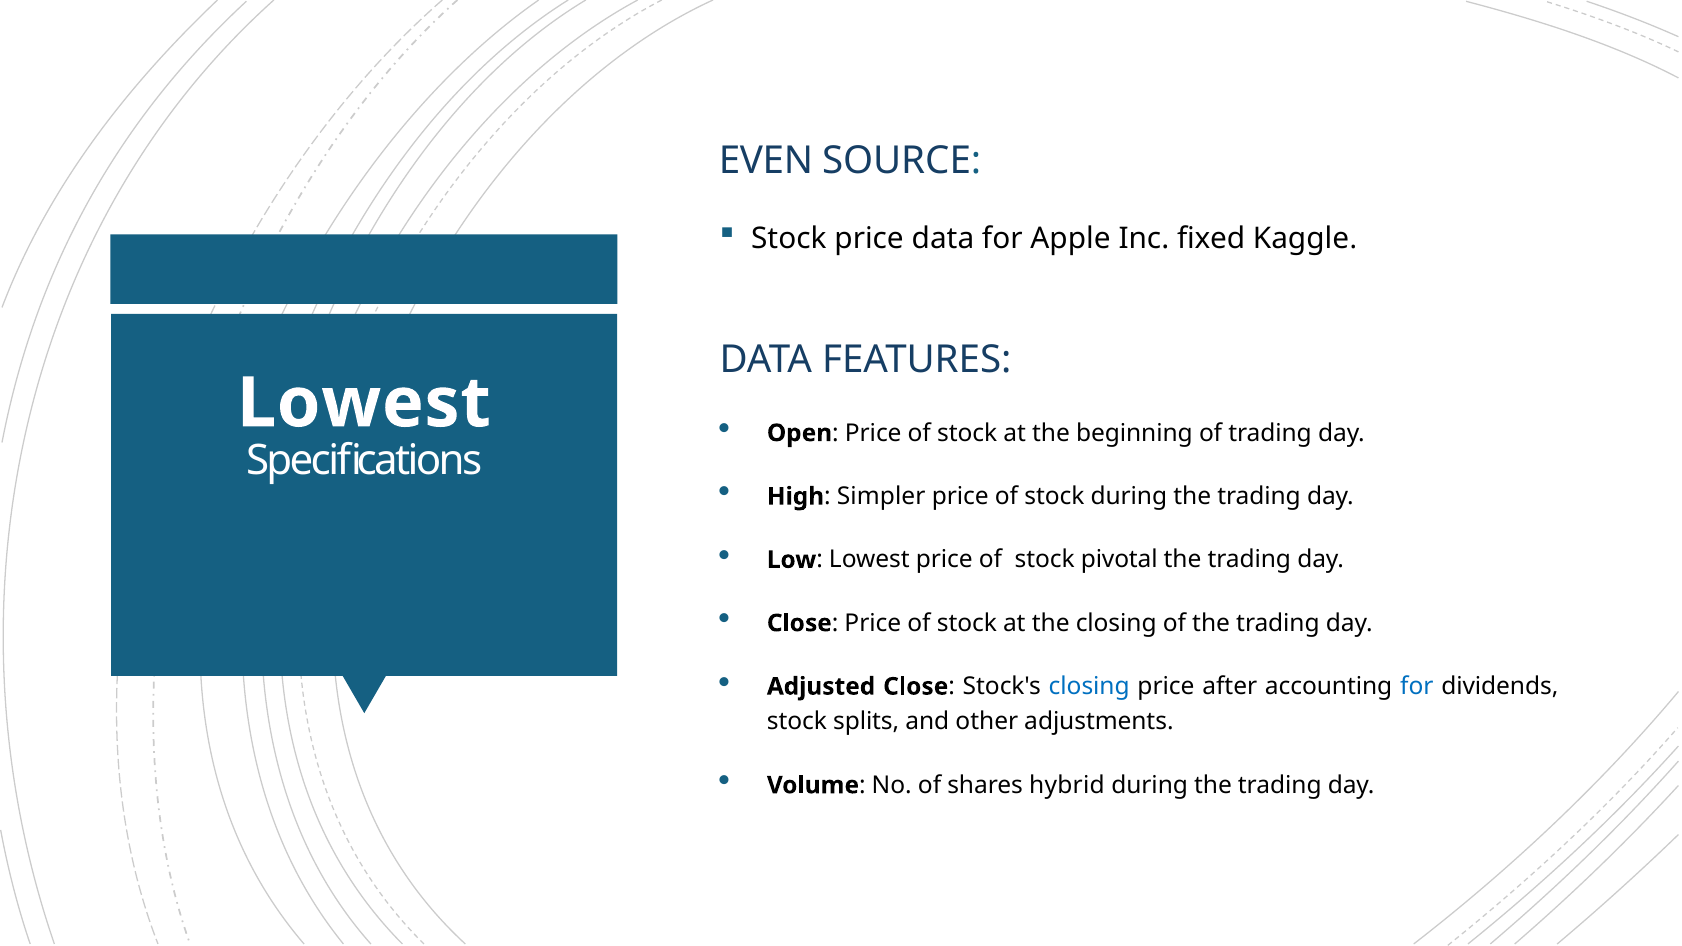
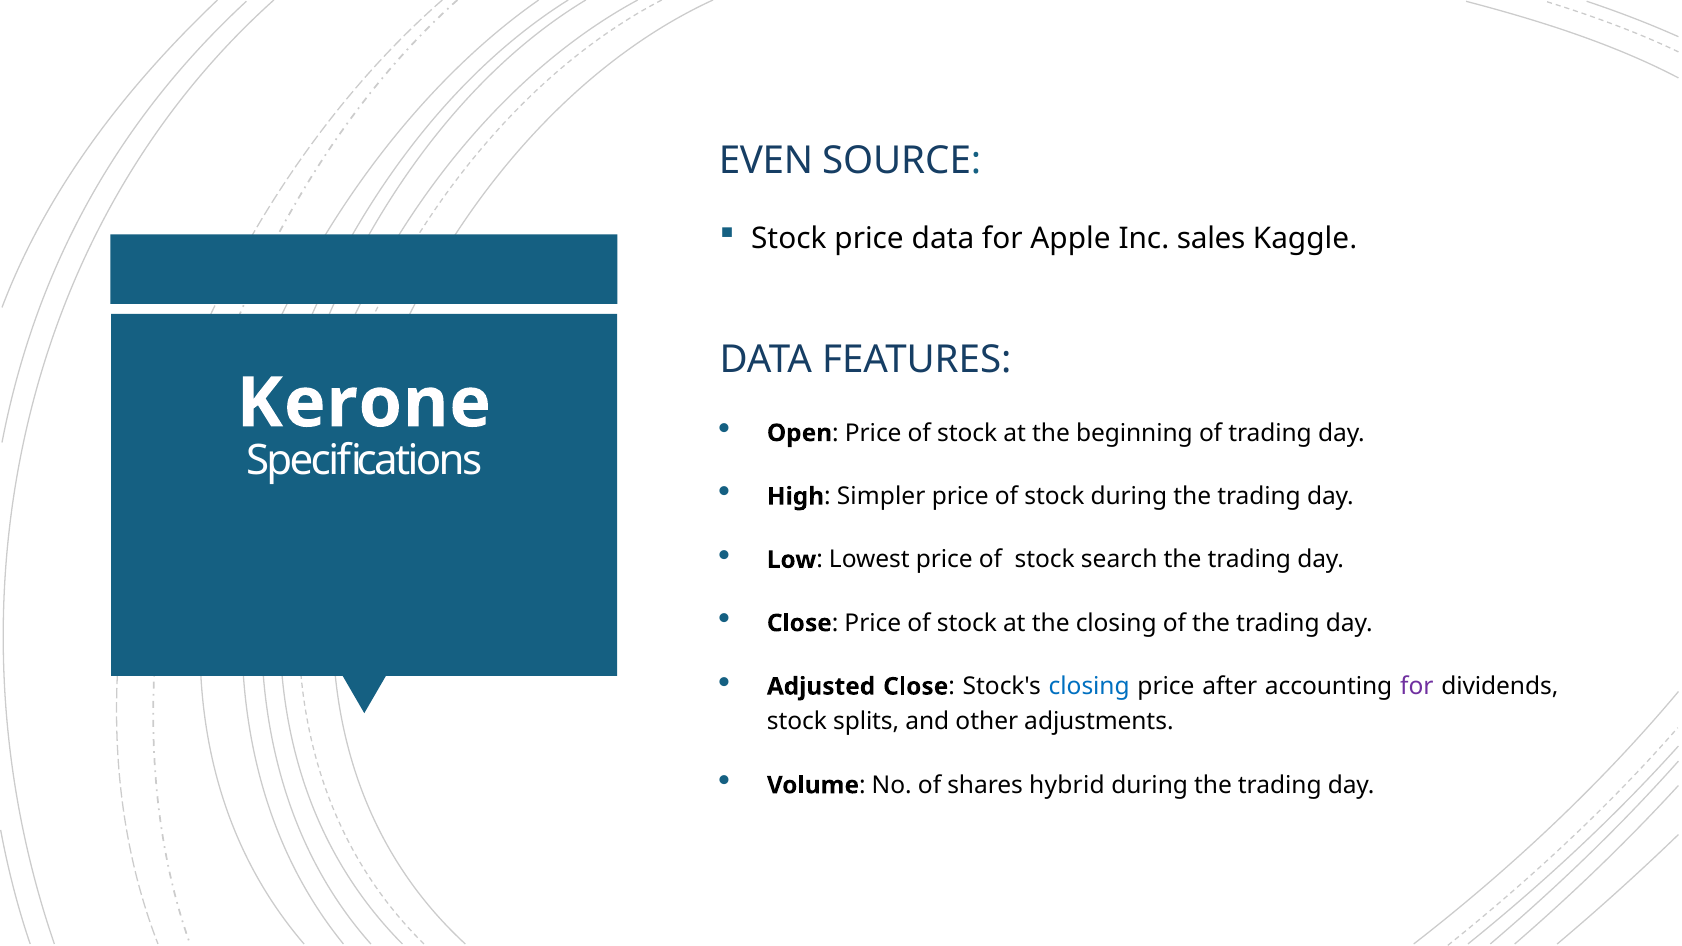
fixed: fixed -> sales (1211, 239)
Lowest: Lowest -> Kerone (364, 403)
pivotal: pivotal -> search (1119, 560)
for colour: blue -> purple (1417, 687)
